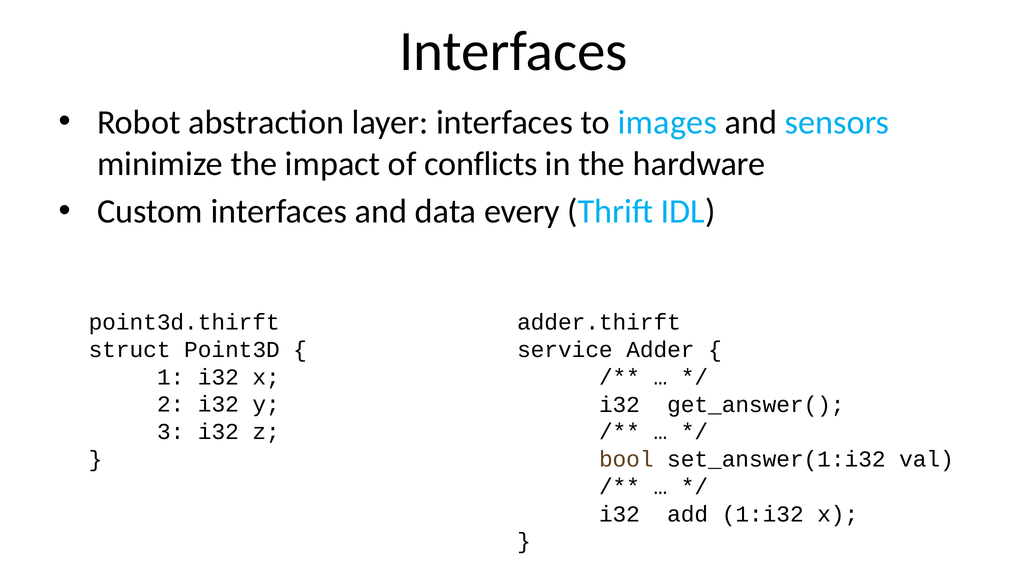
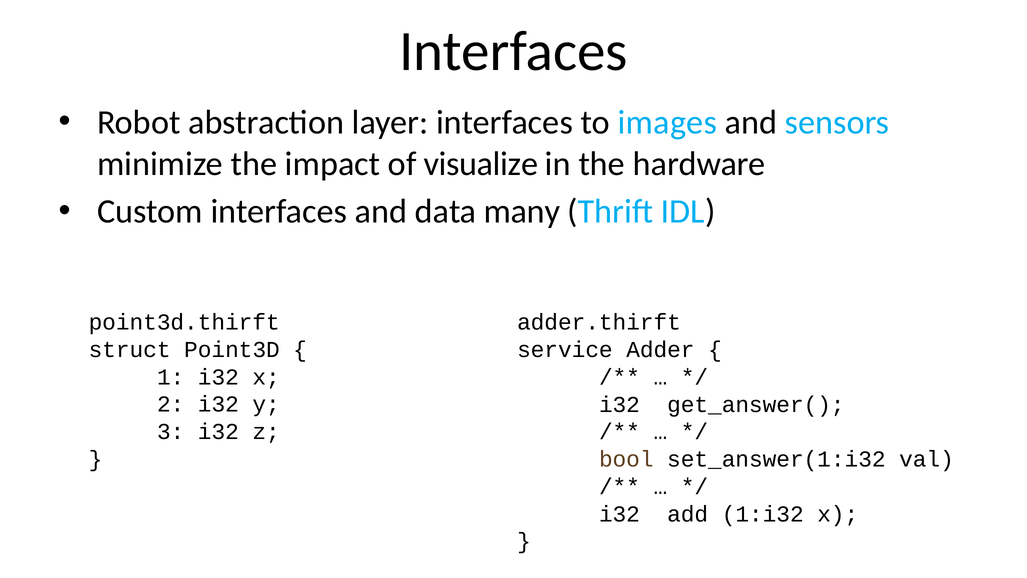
conflicts: conflicts -> visualize (481, 164)
every: every -> many (522, 212)
